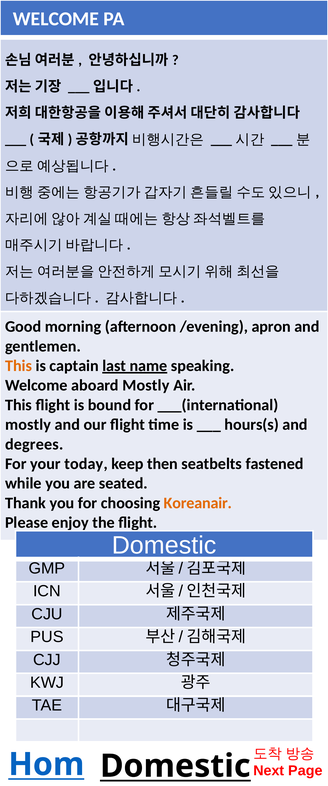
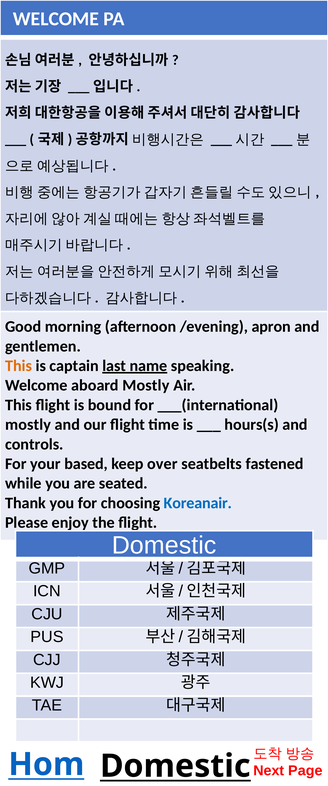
degrees: degrees -> controls (34, 444)
today: today -> based (86, 463)
then: then -> over (162, 463)
Koreanair colour: orange -> blue (198, 502)
